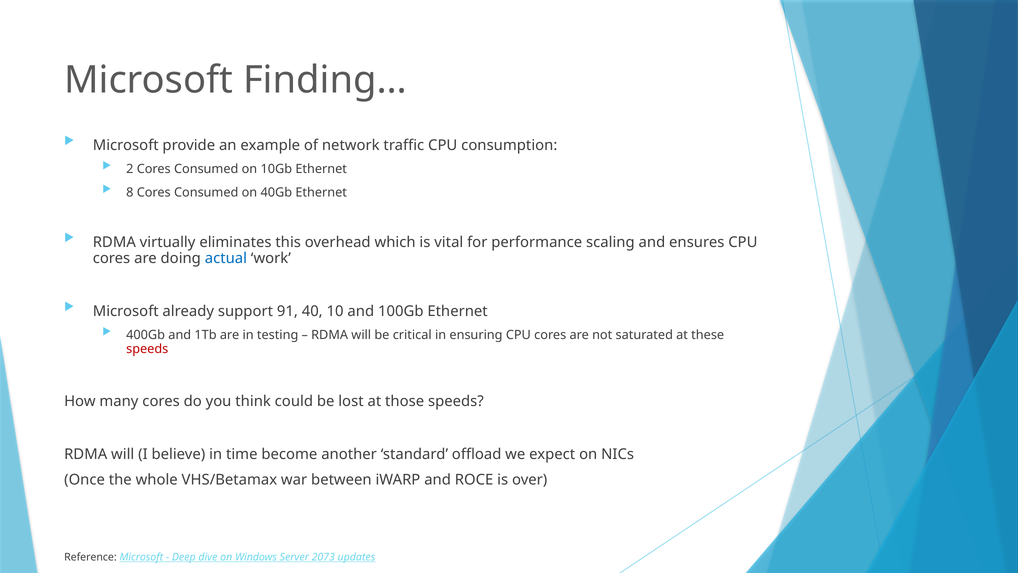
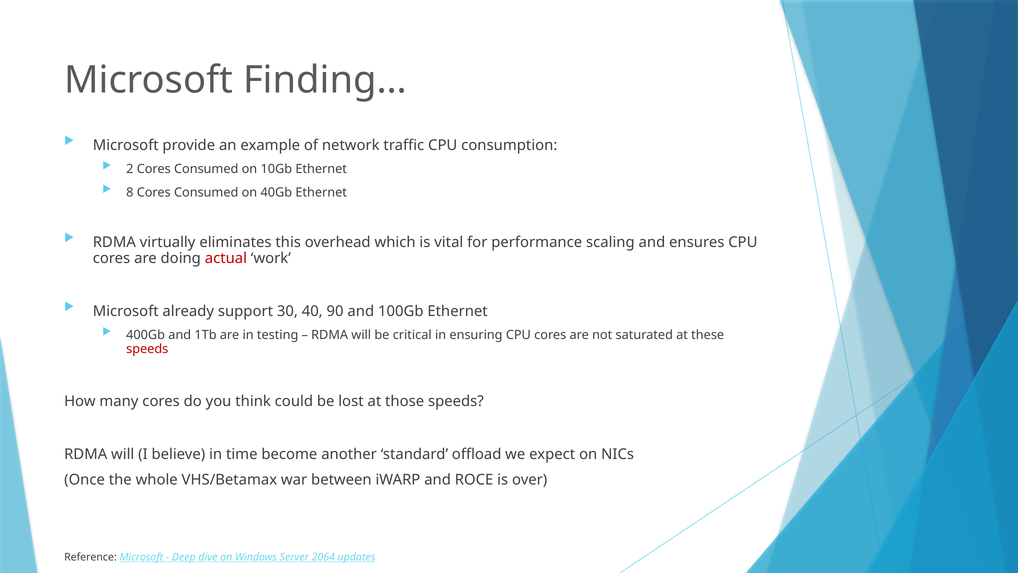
actual colour: blue -> red (226, 258)
91: 91 -> 30 (287, 311)
10: 10 -> 90 (335, 311)
2073: 2073 -> 2064 (323, 557)
